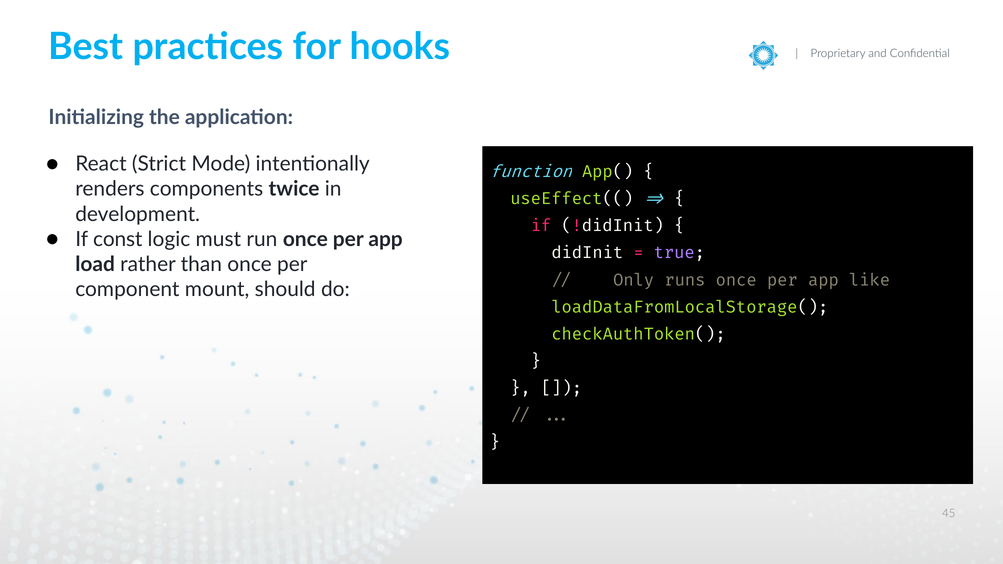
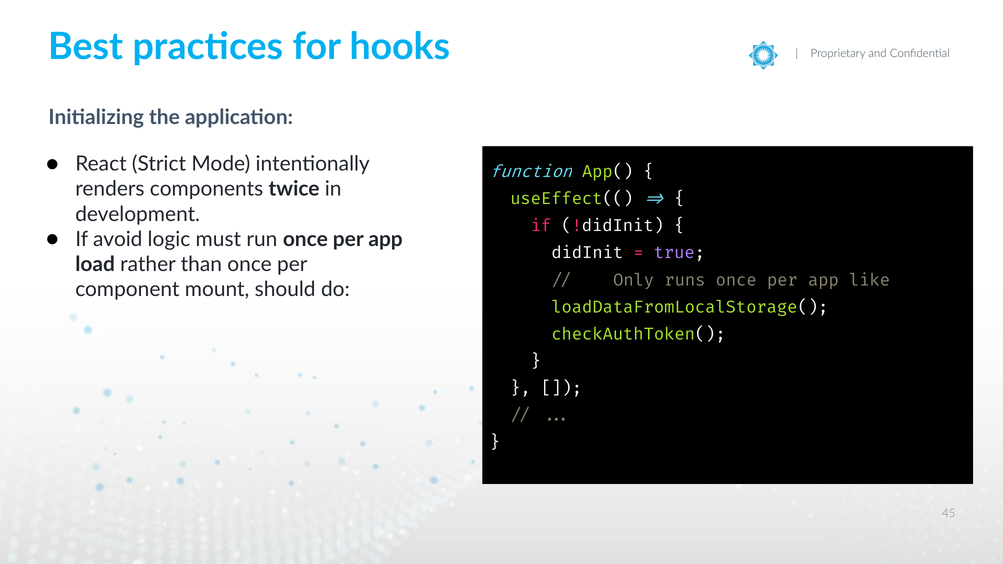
const: const -> avoid (118, 239)
